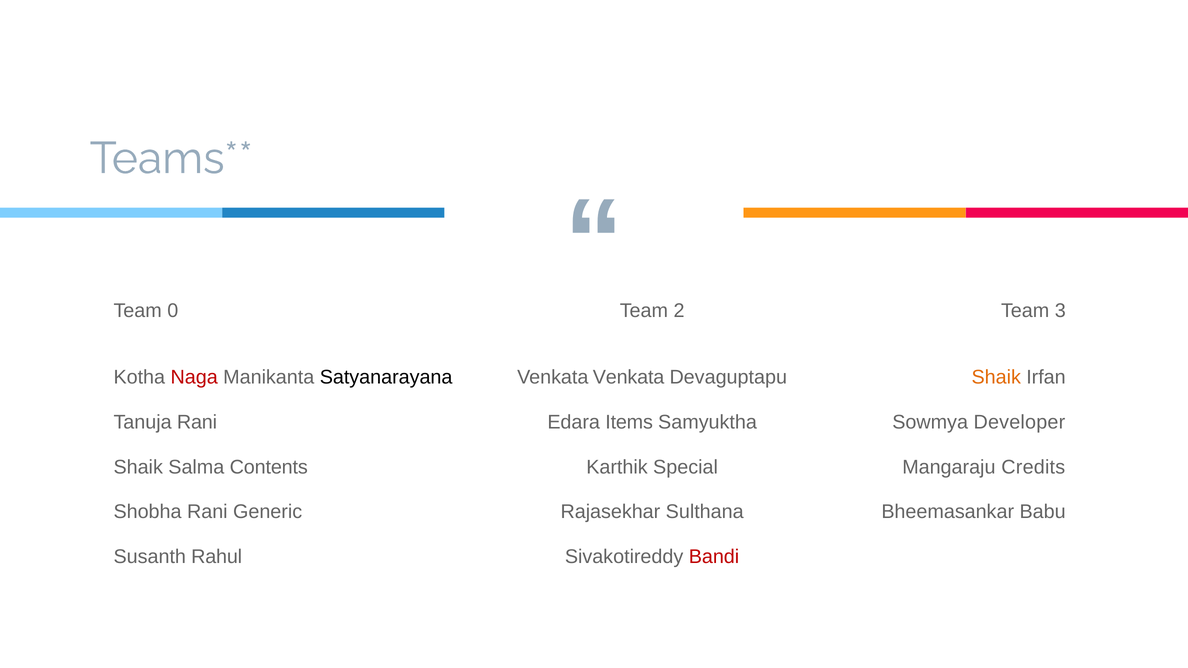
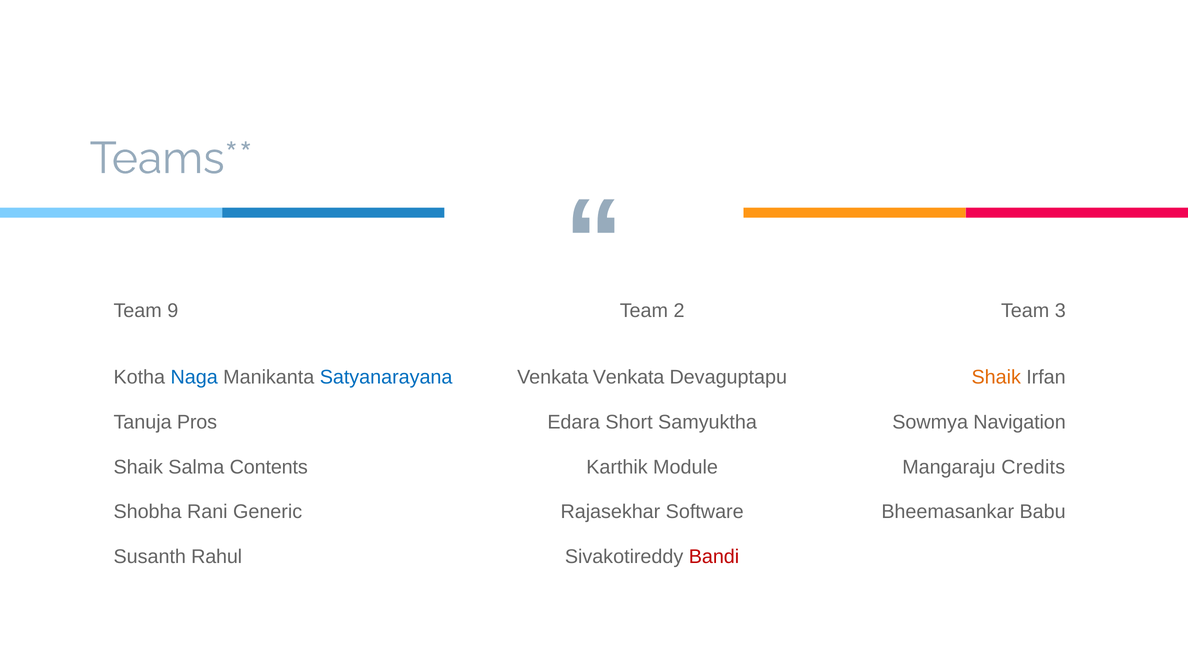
0: 0 -> 9 (173, 311)
Naga colour: red -> blue (194, 378)
Satyanarayana colour: black -> blue (386, 378)
Tanuja Rani: Rani -> Pros (197, 422)
Items: Items -> Short (629, 422)
Developer: Developer -> Navigation (1020, 422)
Special: Special -> Module (686, 467)
Sulthana: Sulthana -> Software (705, 512)
